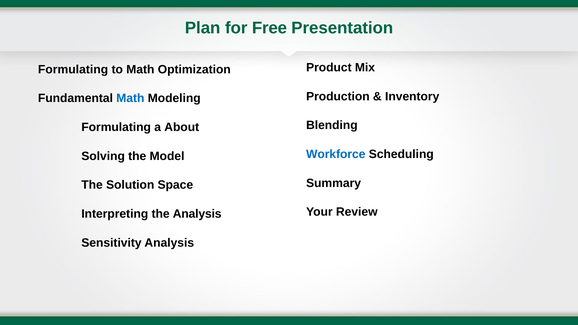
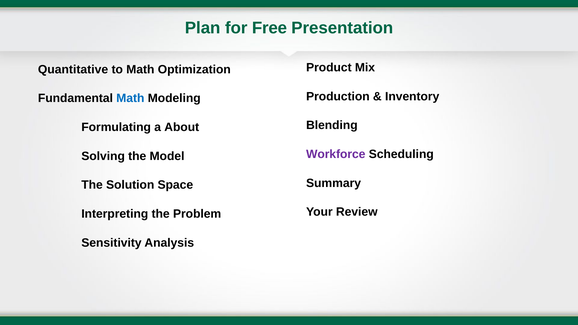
Formulating: Formulating -> Quantitative (73, 69)
Workforce colour: blue -> purple (336, 154)
the Analysis: Analysis -> Problem (197, 214)
